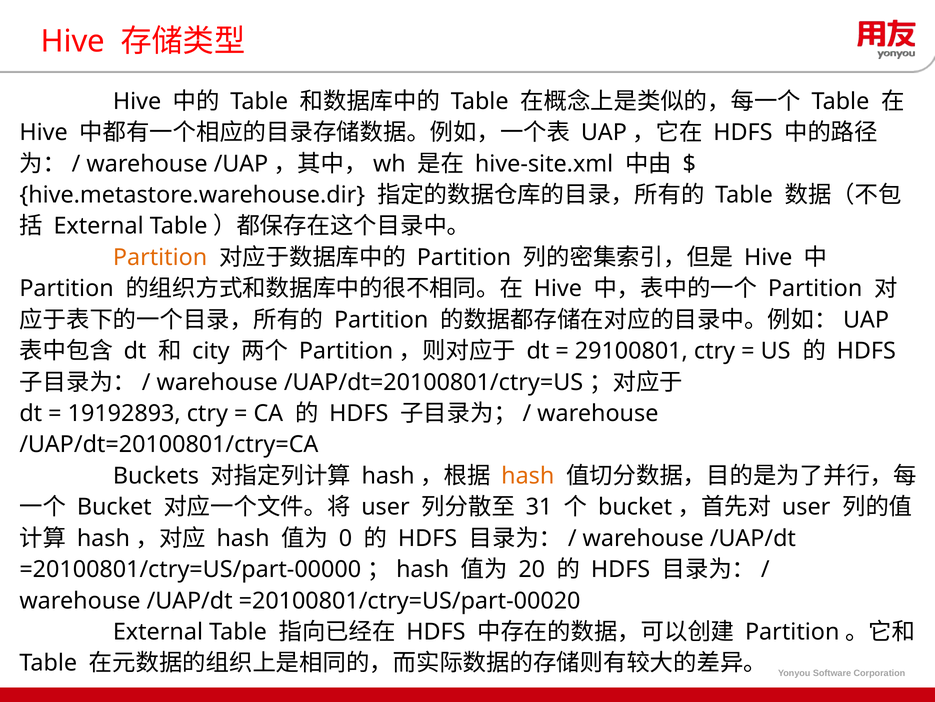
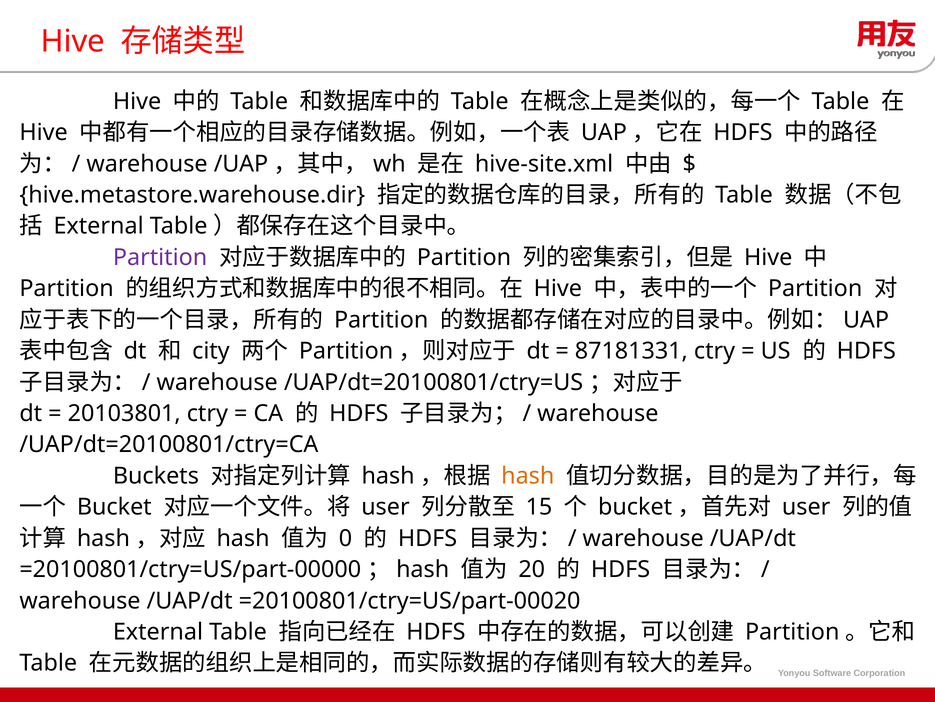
Partition colour: orange -> purple (160, 257)
29100801: 29100801 -> 87181331 (631, 351)
19192893: 19192893 -> 20103801 (124, 413)
31: 31 -> 15 (539, 507)
